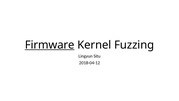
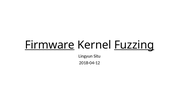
Fuzzing underline: none -> present (134, 45)
